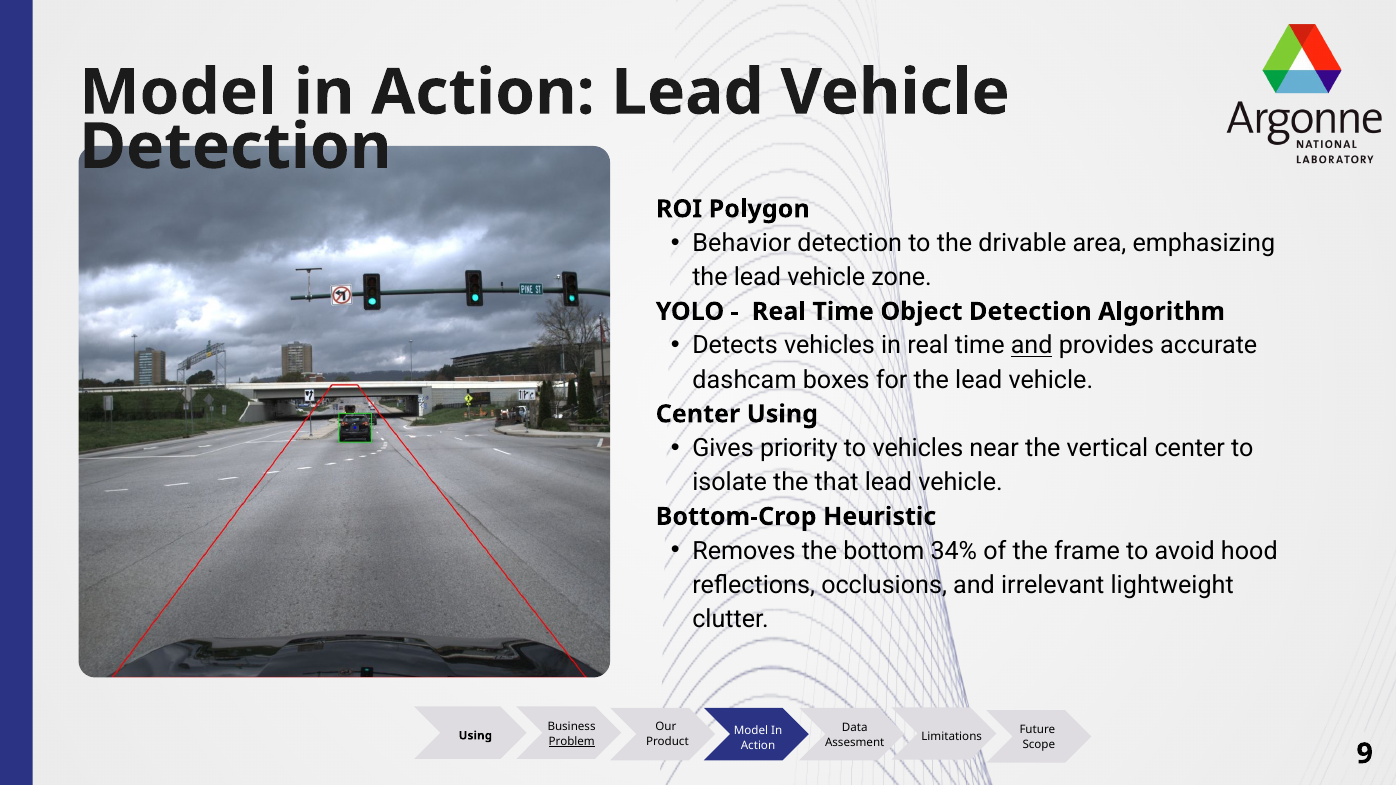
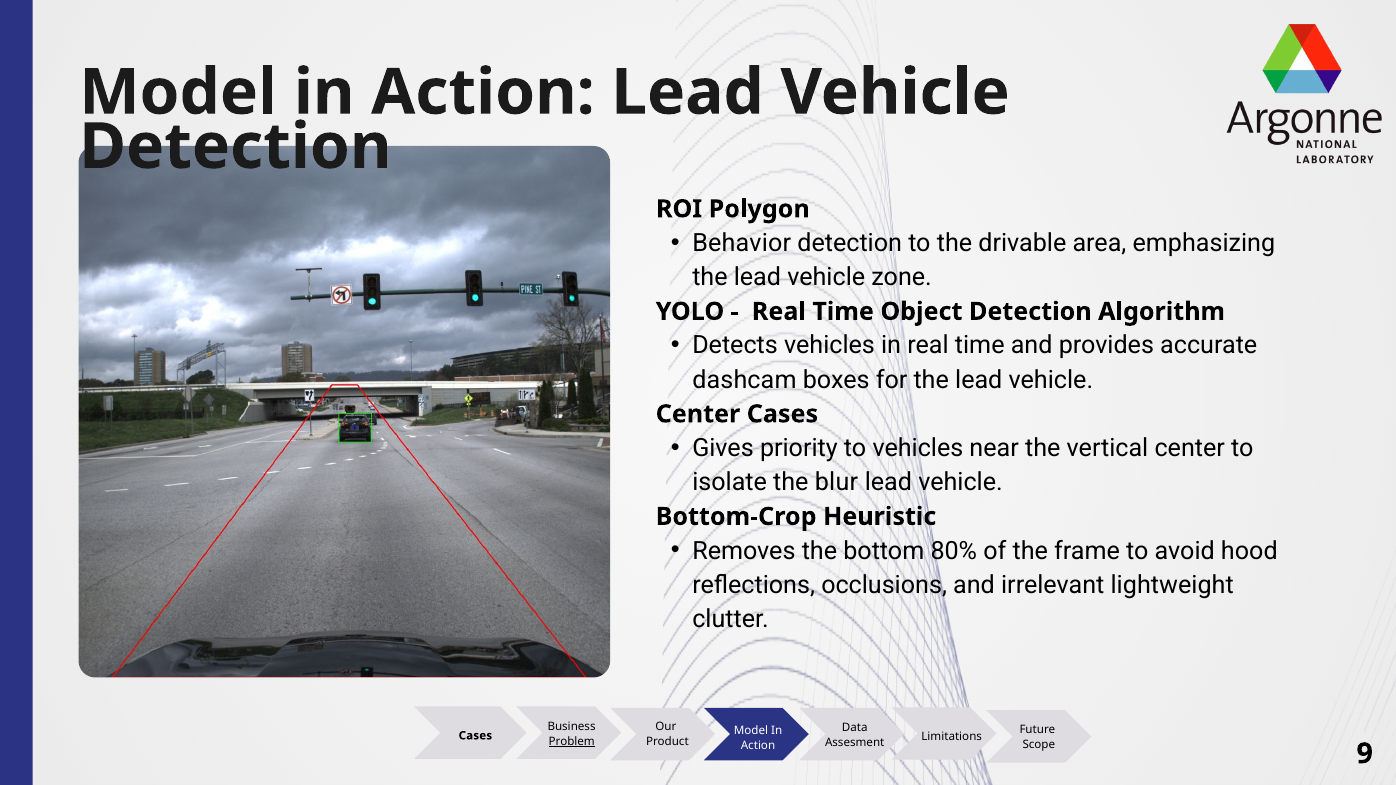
and underline: present -> none (1032, 346)
Center Using: Using -> Cases (782, 414)
that: that -> blur (837, 483)
34%: 34% -> 80% (954, 551)
Using: Using -> Cases (475, 736)
